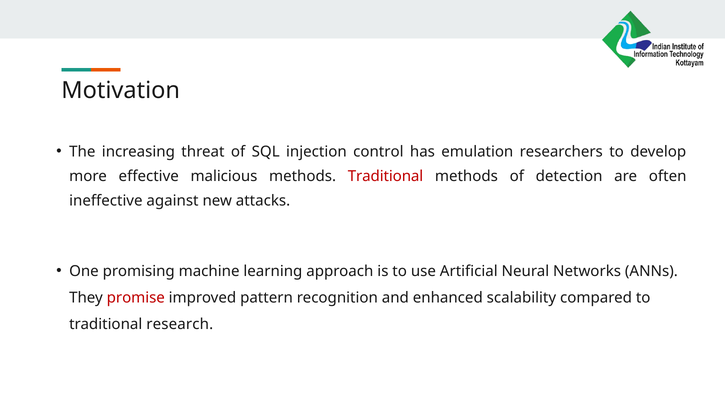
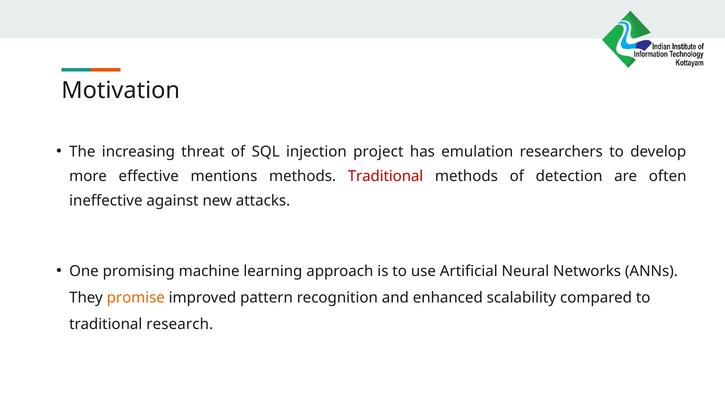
control: control -> project (378, 152)
malicious: malicious -> mentions (224, 176)
promise colour: red -> orange (136, 297)
